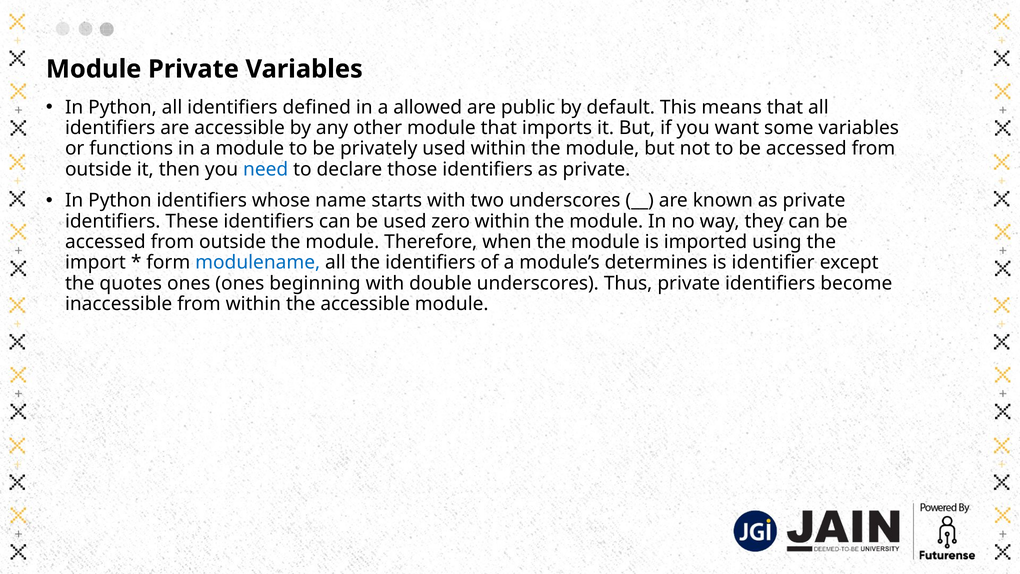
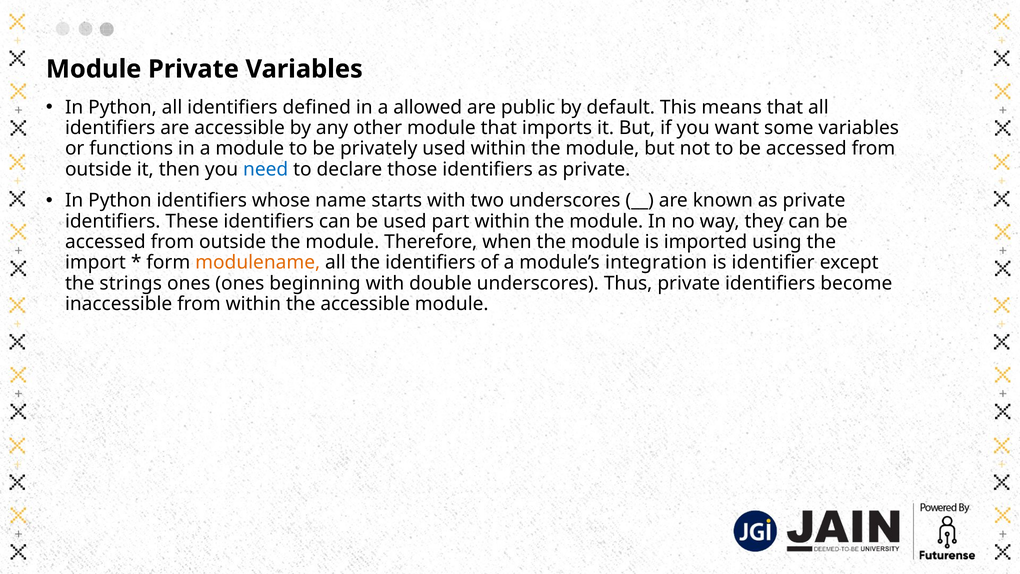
zero: zero -> part (450, 221)
modulename colour: blue -> orange (258, 263)
determines: determines -> integration (656, 263)
quotes: quotes -> strings (131, 283)
